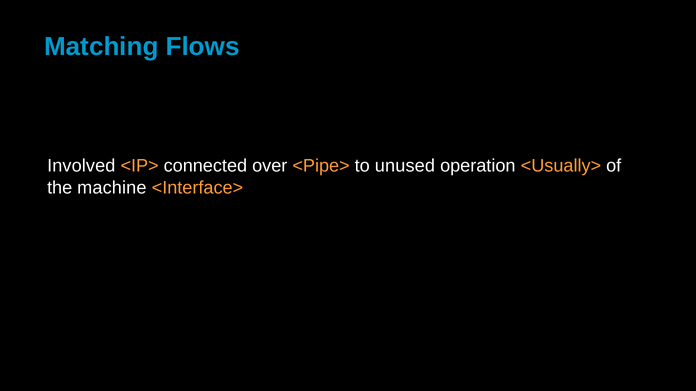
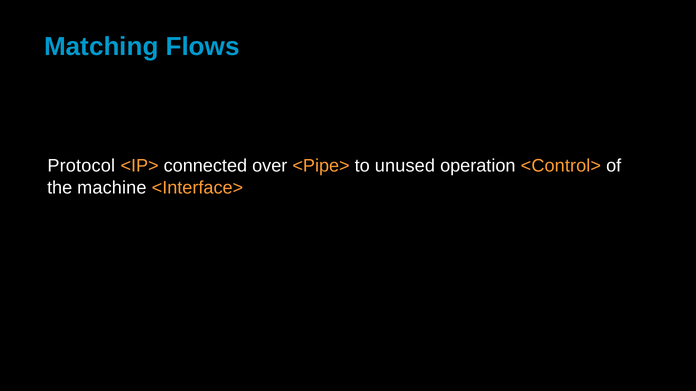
Involved: Involved -> Protocol (81, 166)
<Usually>: <Usually> -> <Control> (561, 166)
